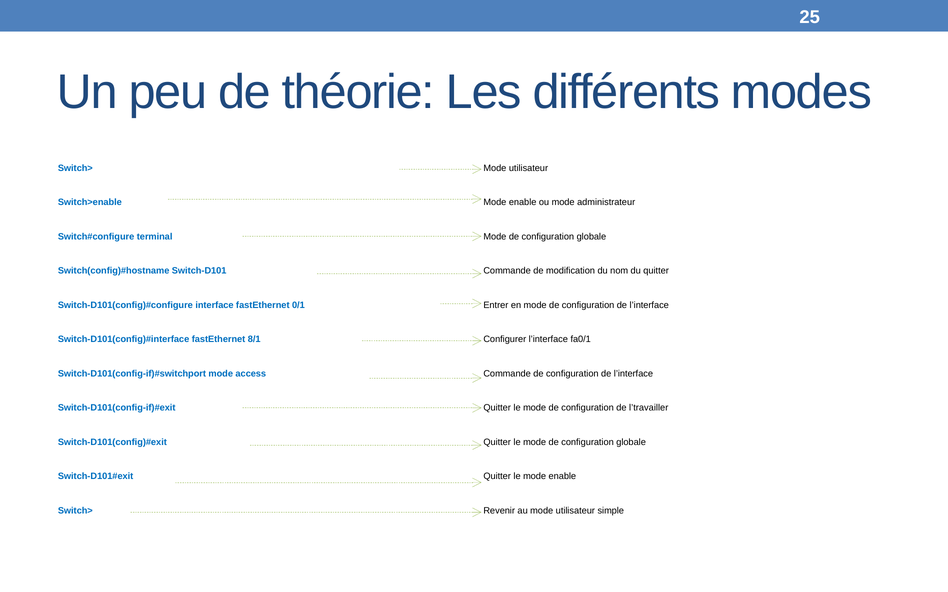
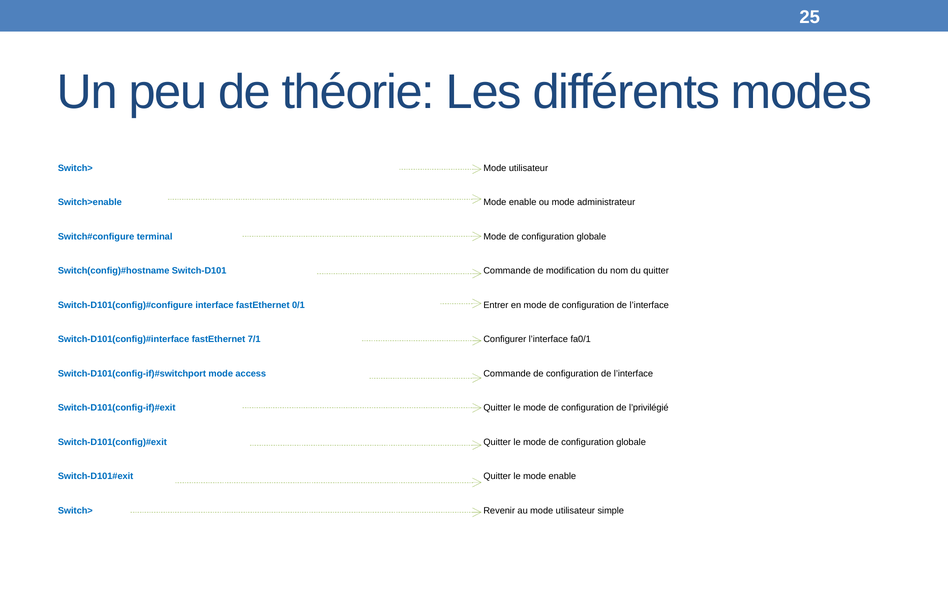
8/1: 8/1 -> 7/1 (254, 340)
l’travailler: l’travailler -> l’privilégié (649, 408)
